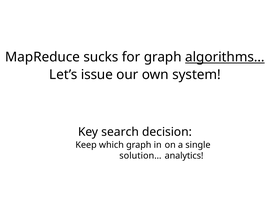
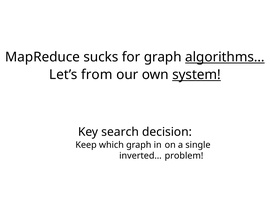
issue: issue -> from (97, 75)
system underline: none -> present (196, 75)
solution…: solution… -> inverted… (140, 155)
analytics: analytics -> problem (184, 155)
